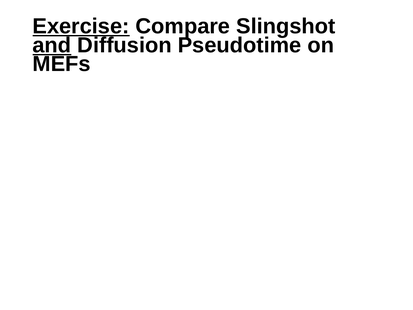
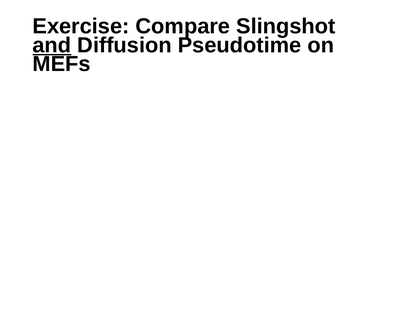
Exercise underline: present -> none (81, 26)
